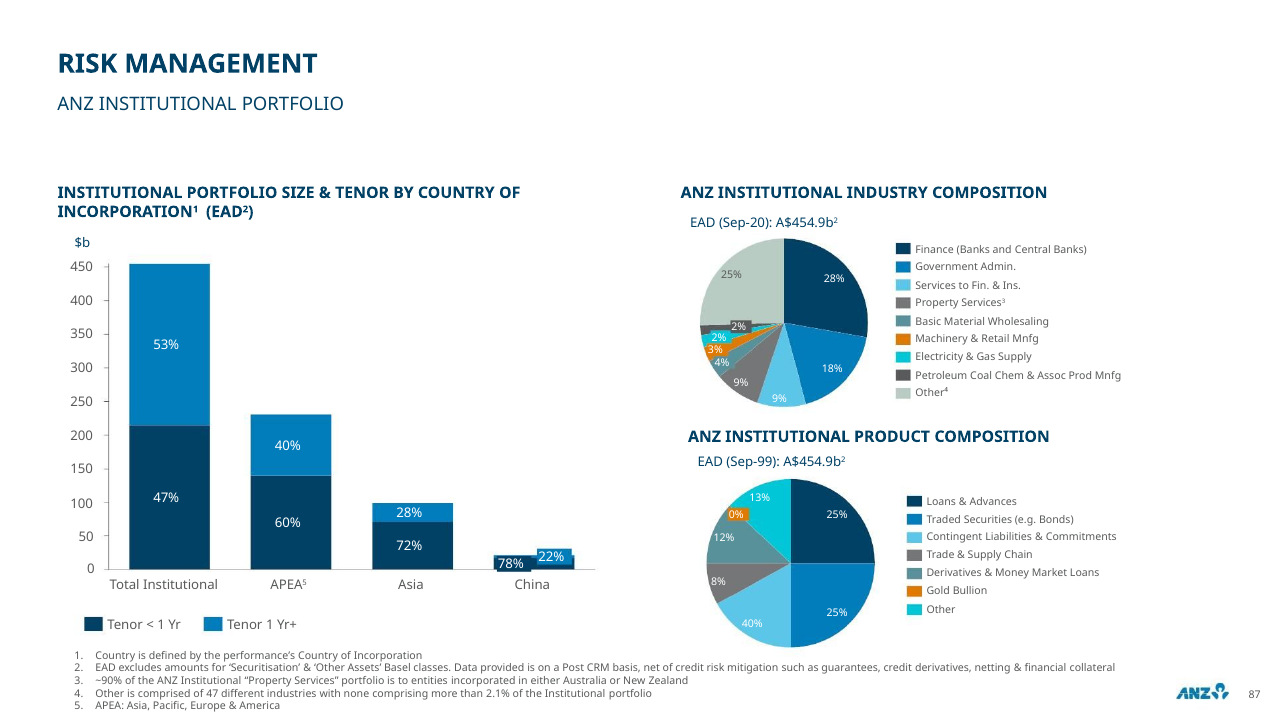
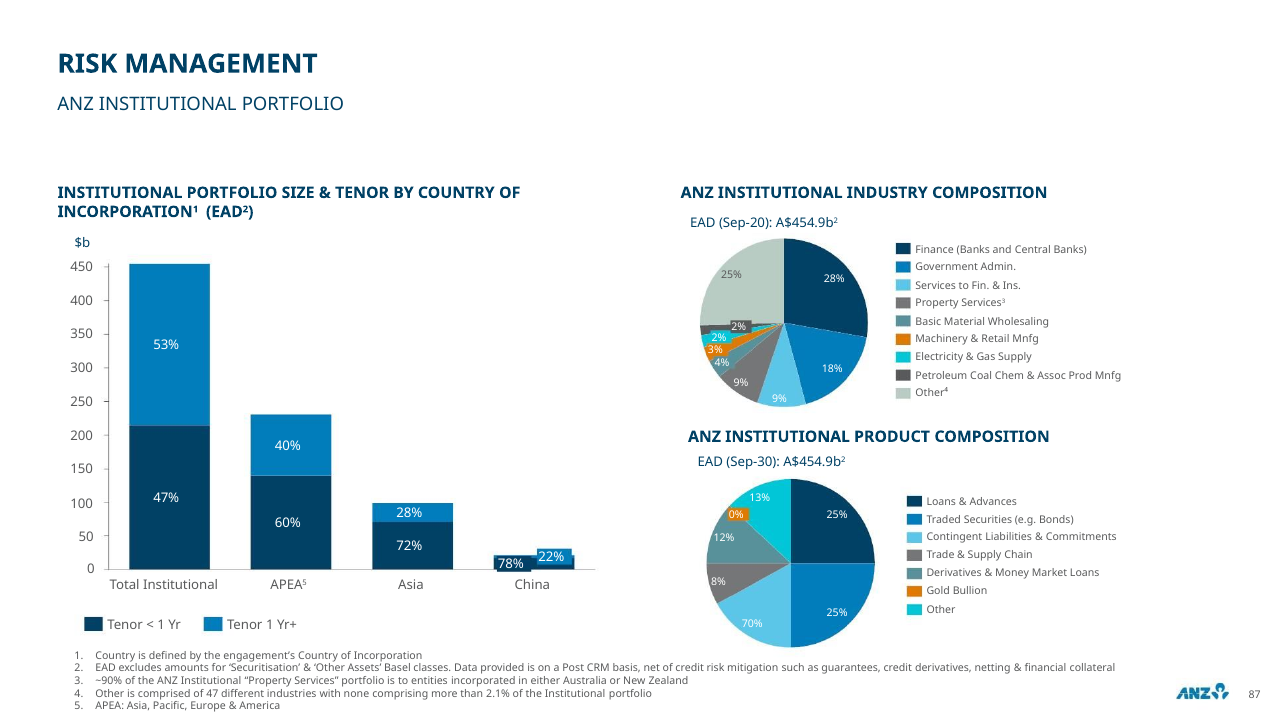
Sep-99: Sep-99 -> Sep-30 (753, 462)
Yr+ 40%: 40% -> 70% (752, 624)
performance’s: performance’s -> engagement’s (259, 656)
